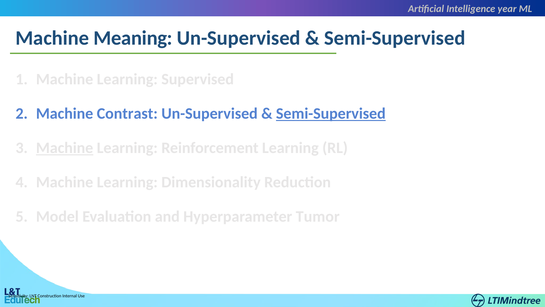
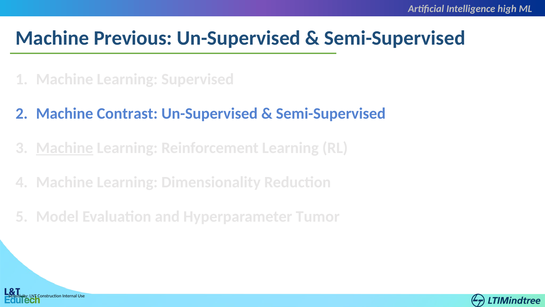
year: year -> high (507, 9)
Meaning: Meaning -> Previous (133, 38)
Semi-Supervised underline: present -> none (331, 113)
